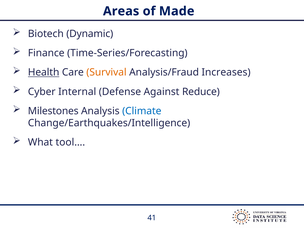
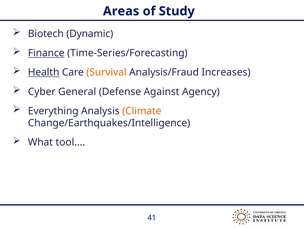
Made: Made -> Study (177, 11)
Finance underline: none -> present (46, 53)
Internal: Internal -> General (77, 92)
Reduce: Reduce -> Agency (201, 92)
Milestones: Milestones -> Everything (53, 111)
Climate colour: blue -> orange (142, 111)
